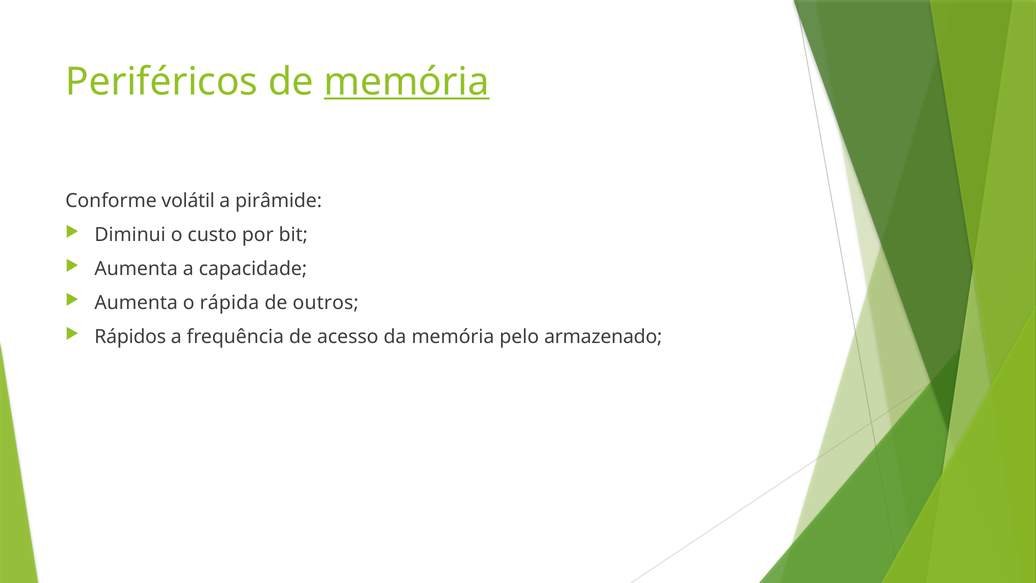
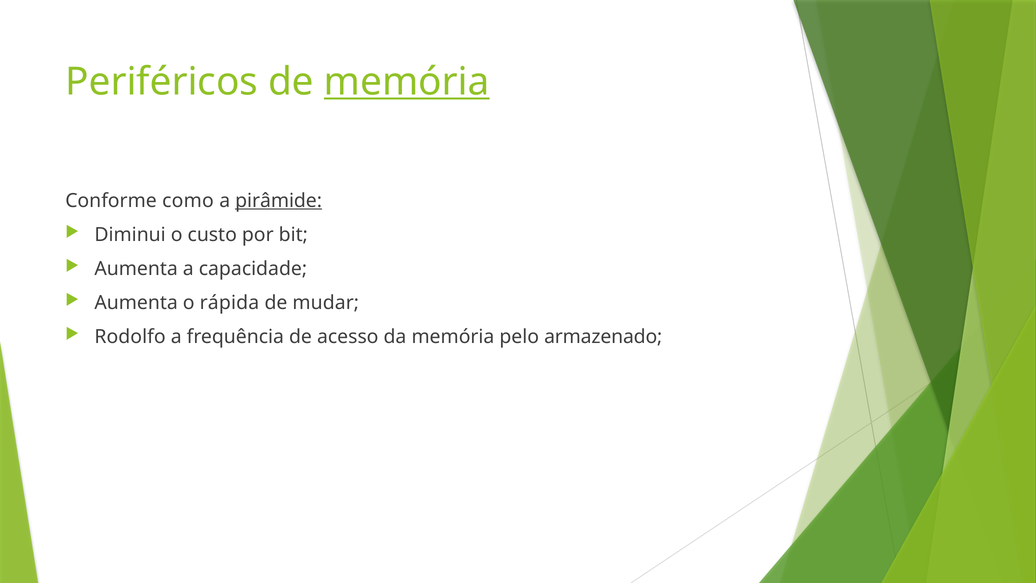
volátil: volátil -> como (188, 201)
pirâmide underline: none -> present (279, 201)
outros: outros -> mudar (326, 303)
Rápidos: Rápidos -> Rodolfo (130, 337)
